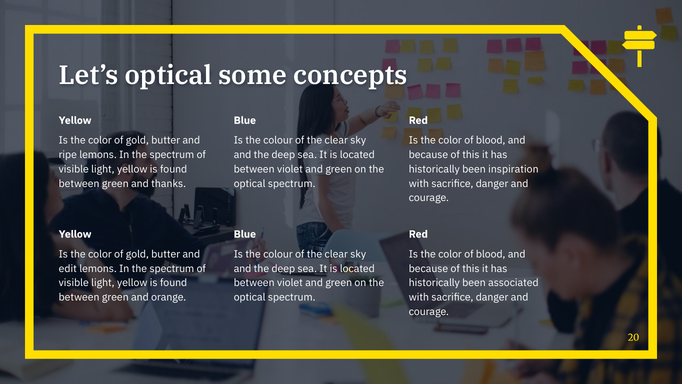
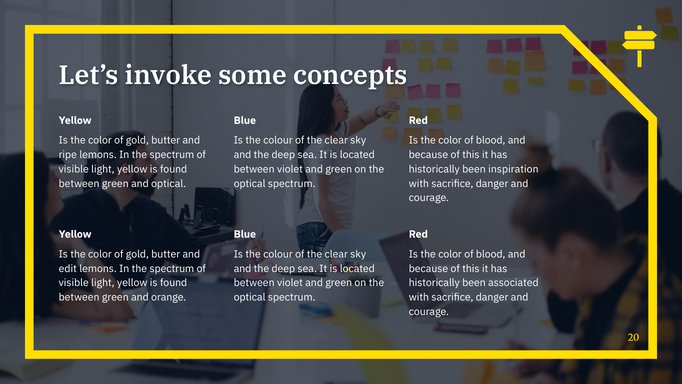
Let’s optical: optical -> invoke (168, 75)
and thanks: thanks -> optical (169, 183)
